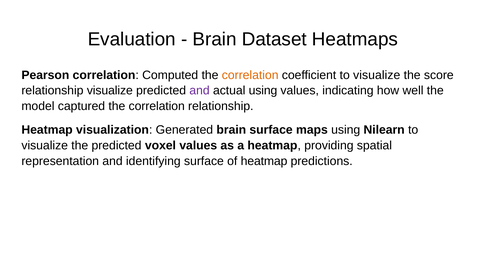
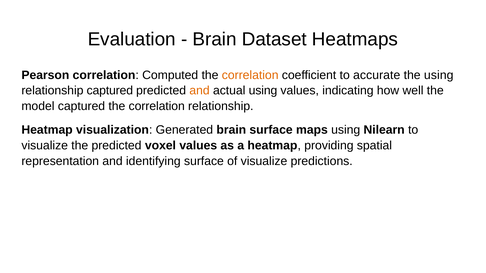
coefficient to visualize: visualize -> accurate (377, 75)
the score: score -> using (439, 75)
relationship visualize: visualize -> captured (110, 91)
and colour: purple -> orange (200, 91)
of heatmap: heatmap -> visualize (264, 161)
